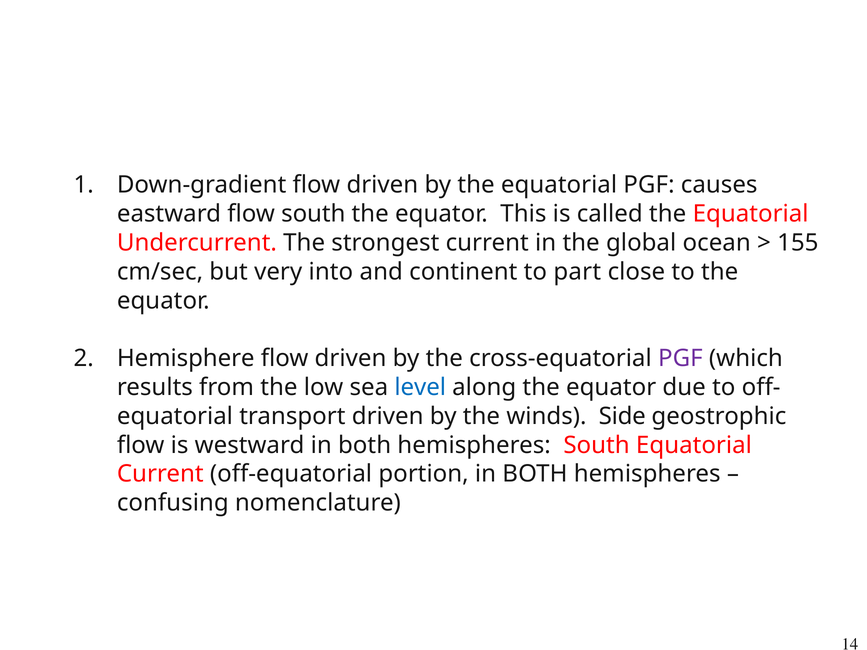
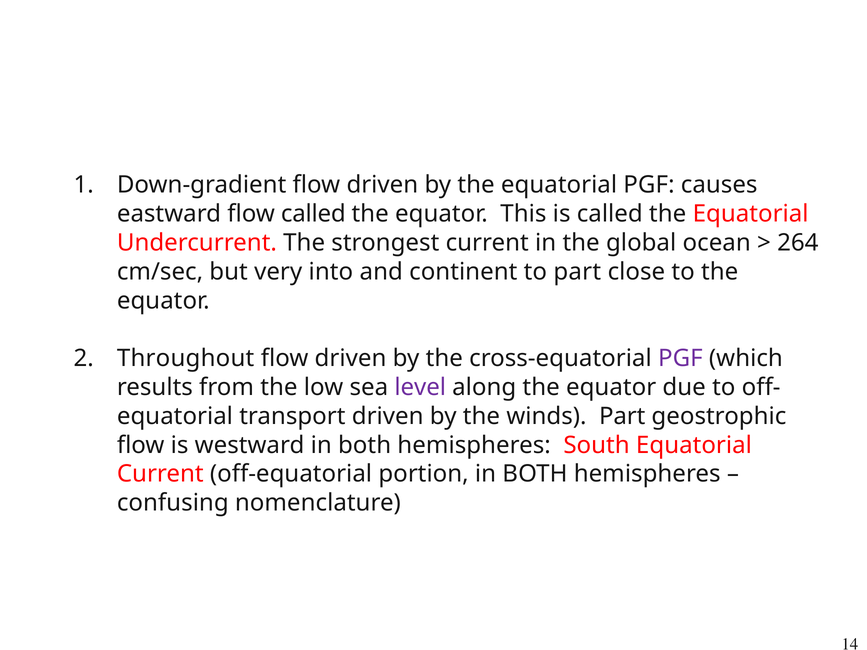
flow south: south -> called (313, 214)
155: 155 -> 264 (798, 243)
Hemisphere: Hemisphere -> Throughout (186, 359)
level colour: blue -> purple (420, 387)
winds Side: Side -> Part (622, 416)
